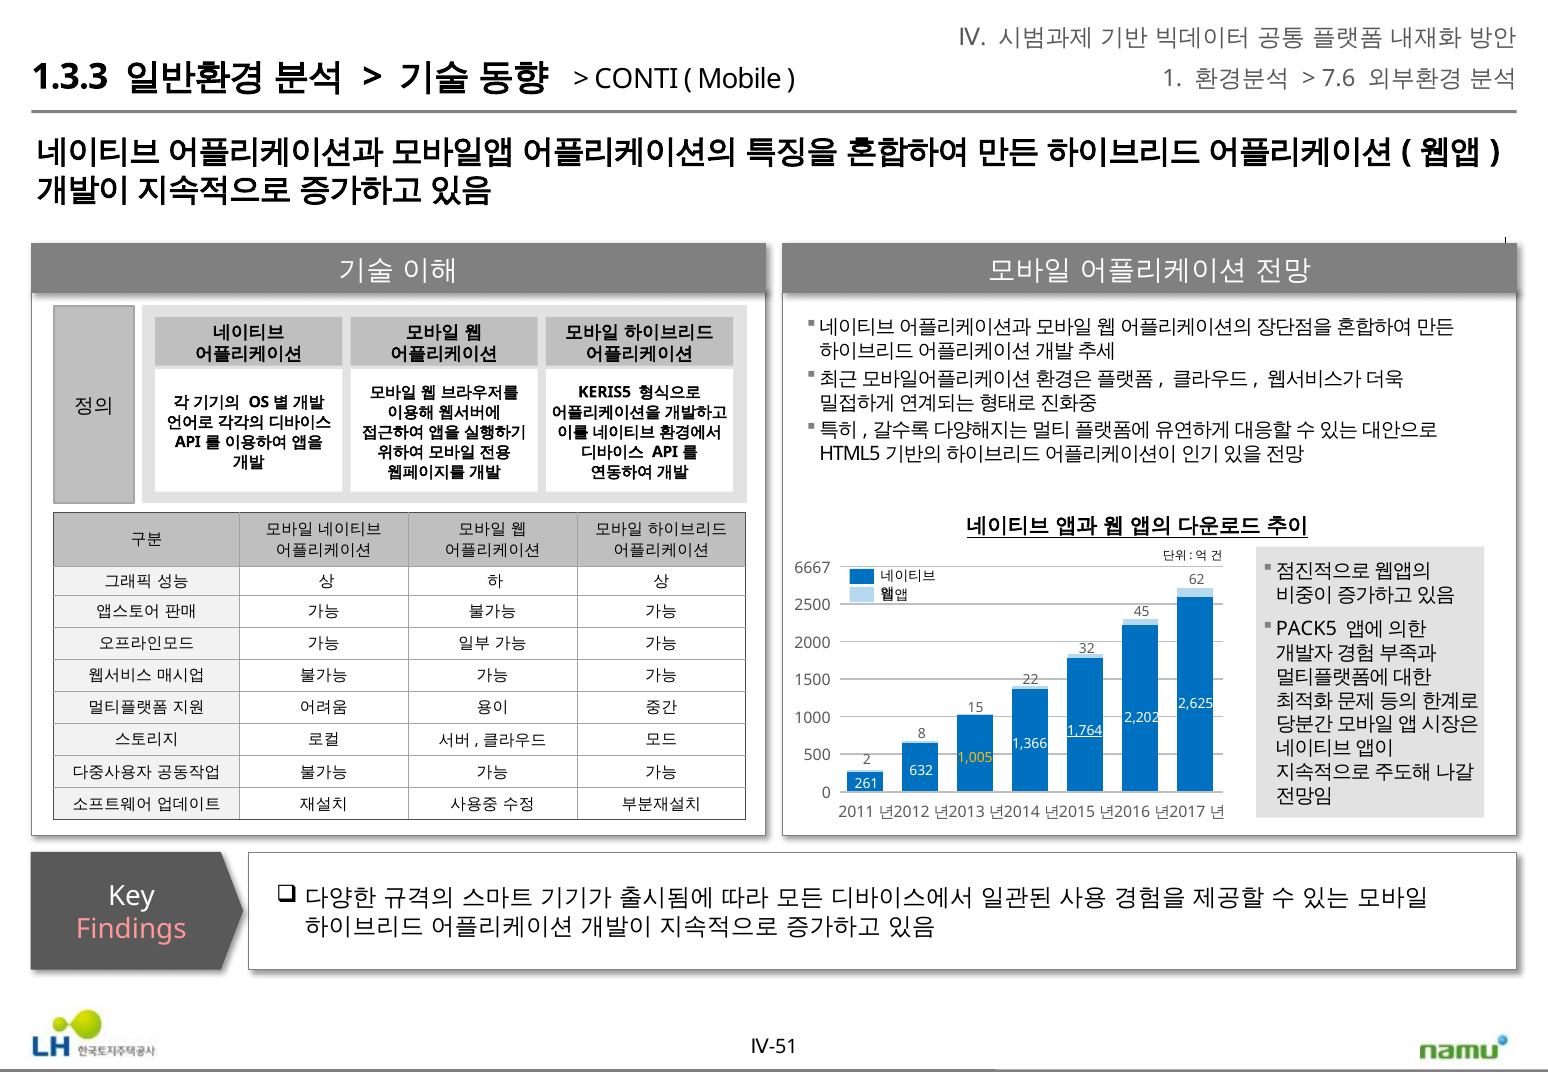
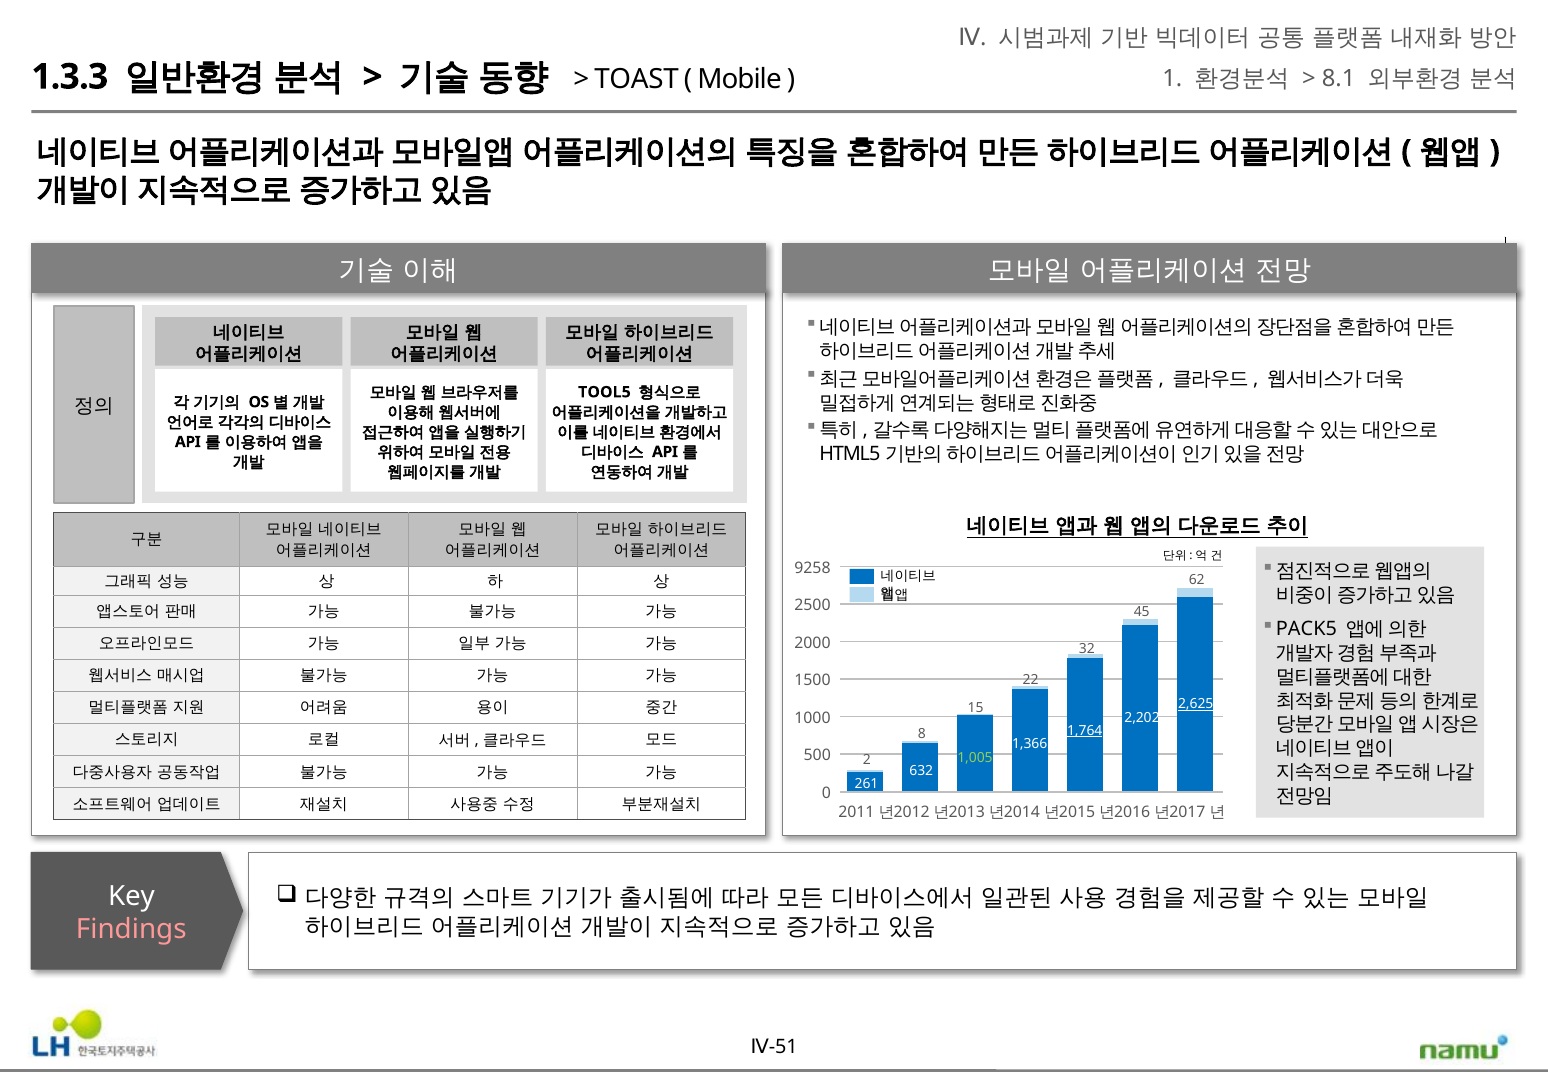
CONTI: CONTI -> TOAST (637, 79)
7.6: 7.6 -> 8.1 (1339, 79)
KERIS5: KERIS5 -> TOOL5 (604, 392)
6667: 6667 -> 9258 (813, 568)
2,625 underline: none -> present (1196, 704)
1,005 colour: yellow -> light green (975, 757)
